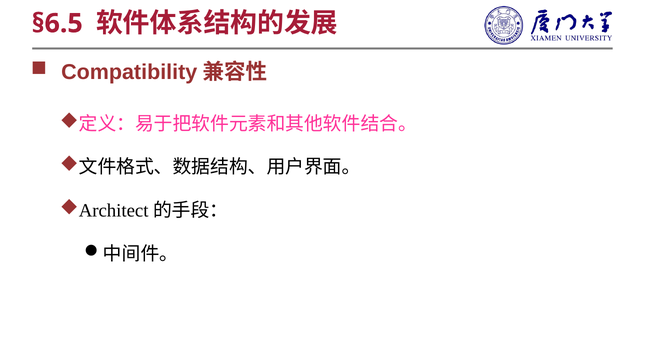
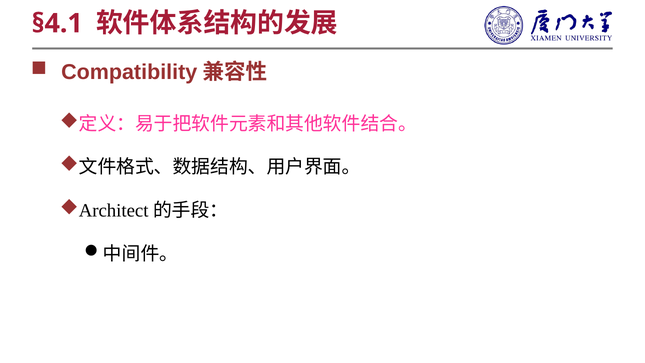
§6.5: §6.5 -> §4.1 (57, 23)
